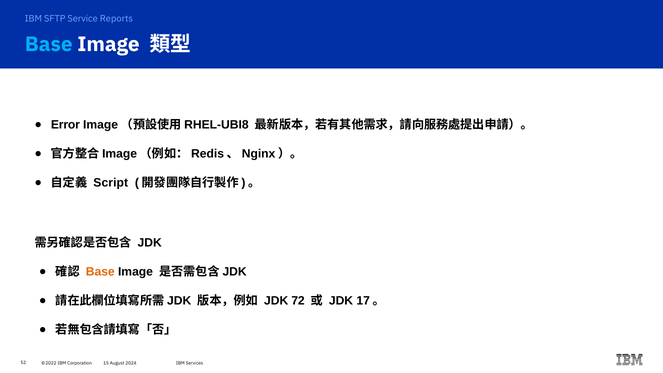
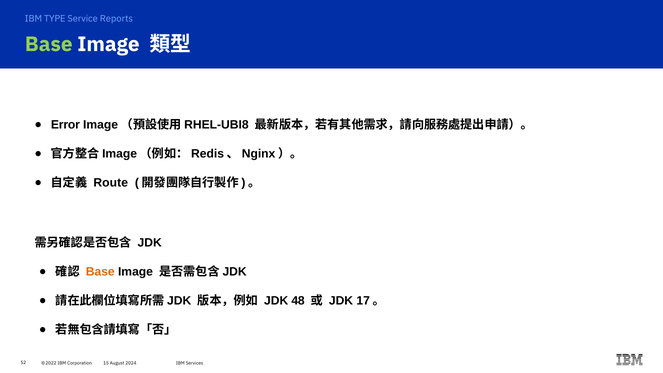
SFTP: SFTP -> TYPE (55, 19)
Base colour: light blue -> light green (49, 44)
Script: Script -> Route (111, 183)
72: 72 -> 48 (298, 301)
